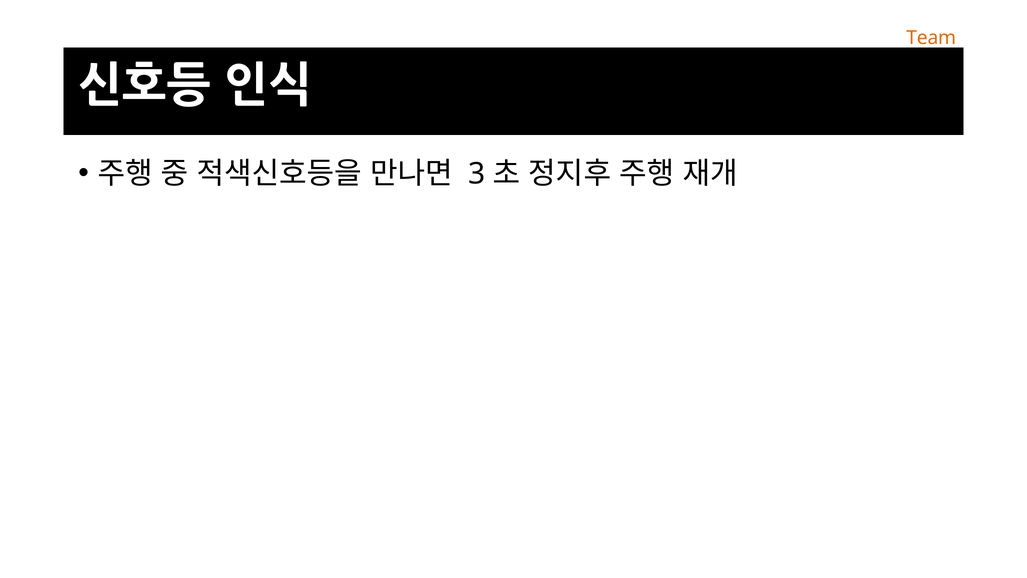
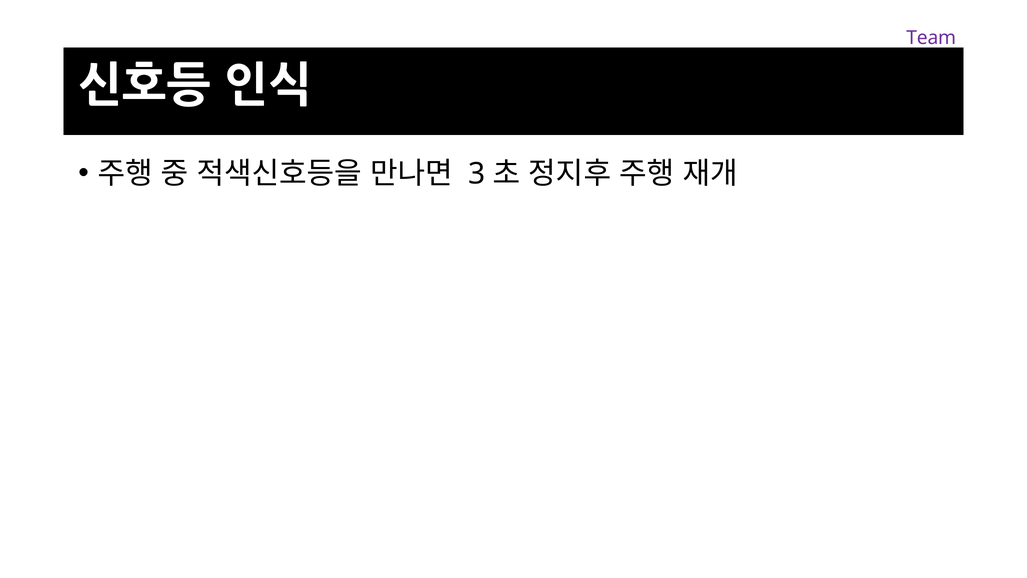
Team colour: orange -> purple (931, 38)
